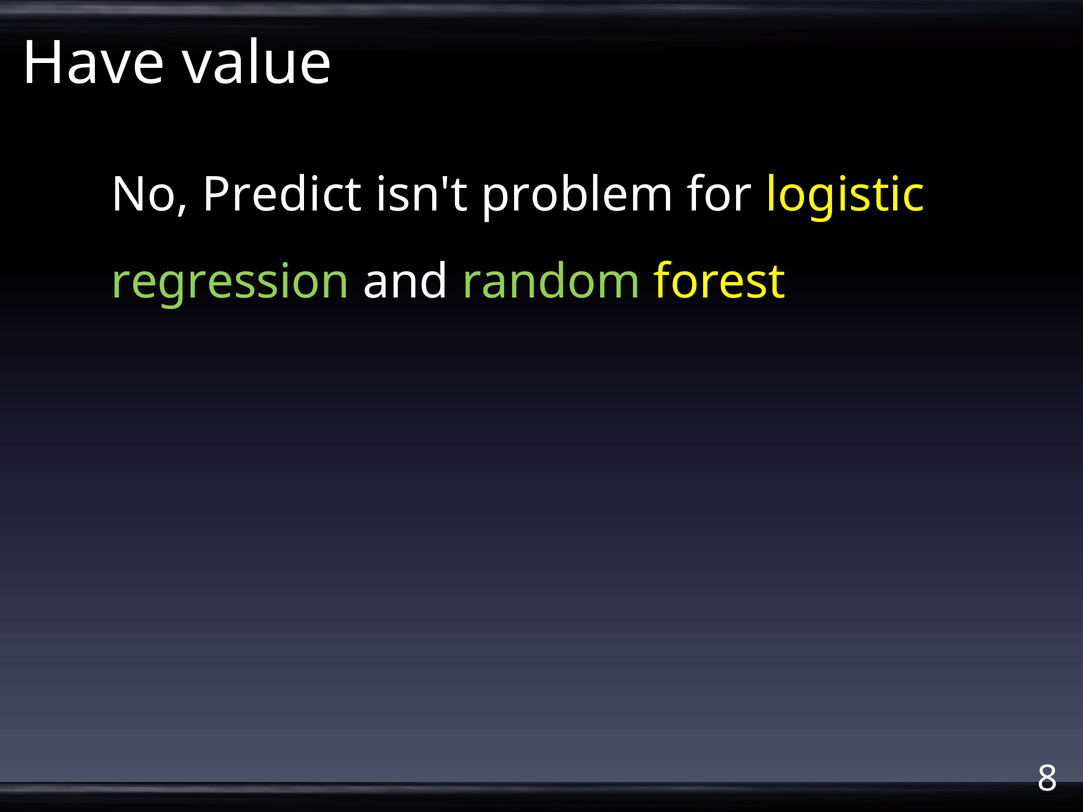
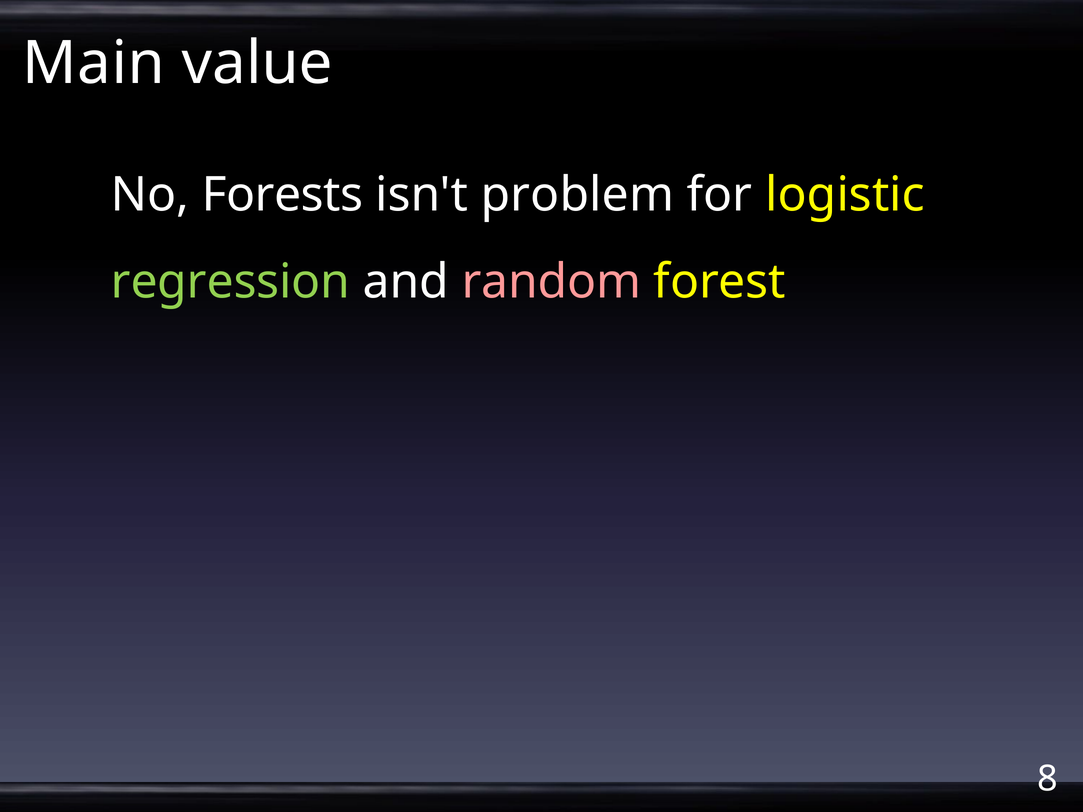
Have: Have -> Main (94, 63)
Predict: Predict -> Forests (282, 195)
random colour: light green -> pink (551, 282)
